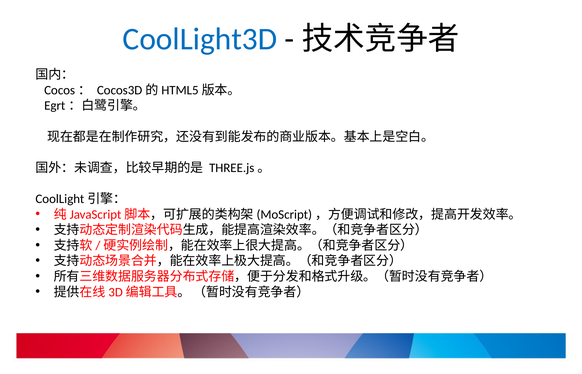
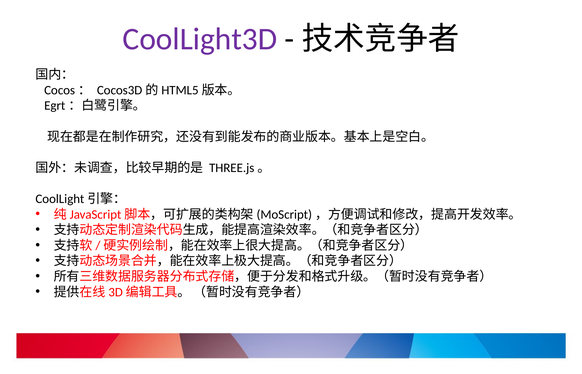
CoolLight3D colour: blue -> purple (200, 39)
